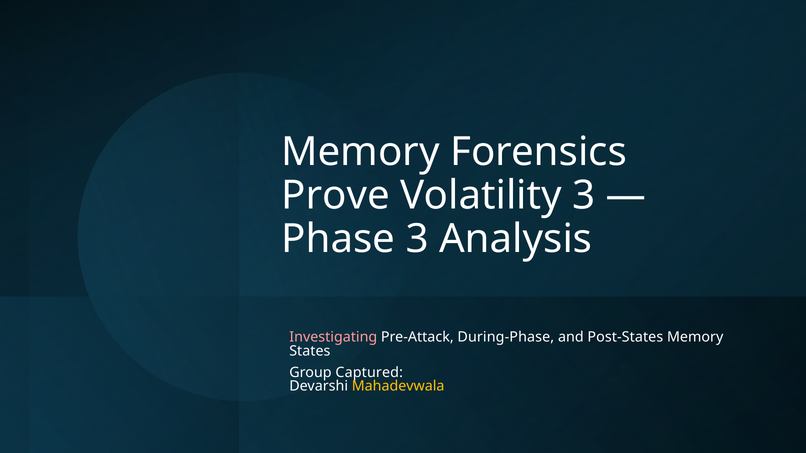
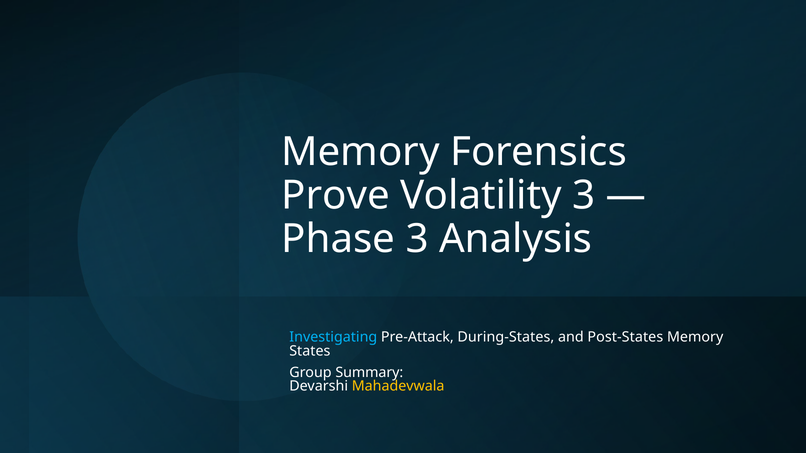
Investigating colour: pink -> light blue (333, 337)
During-Phase: During-Phase -> During-States (506, 337)
Captured: Captured -> Summary (369, 373)
